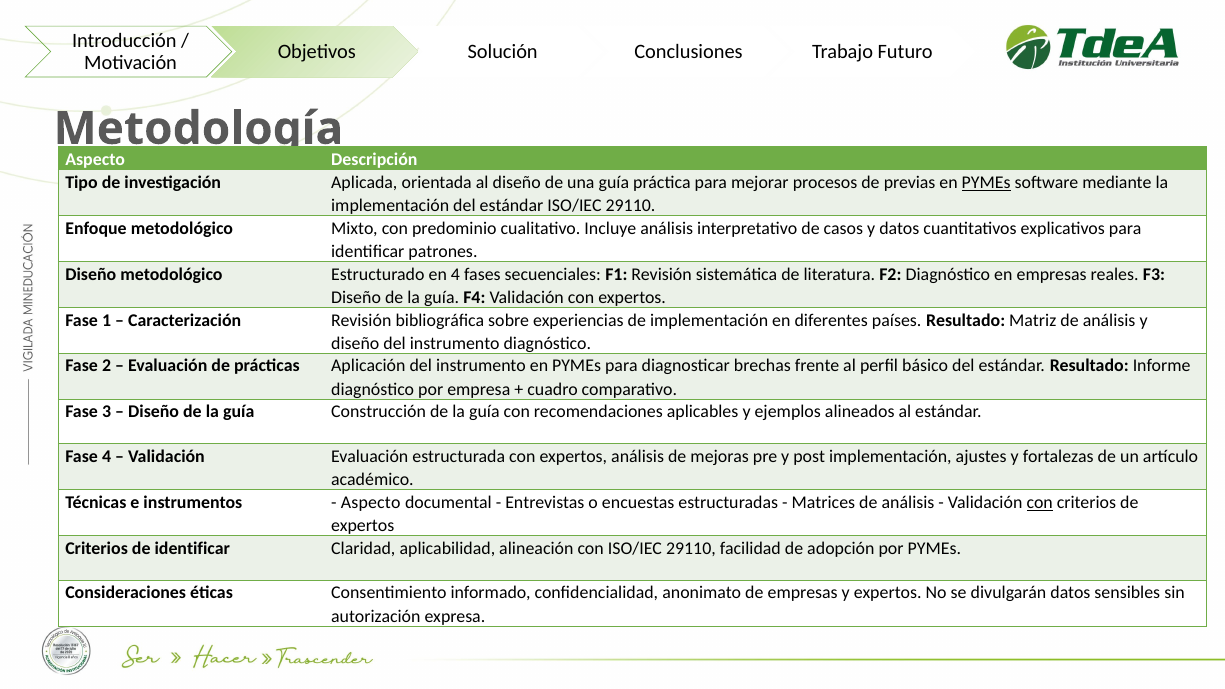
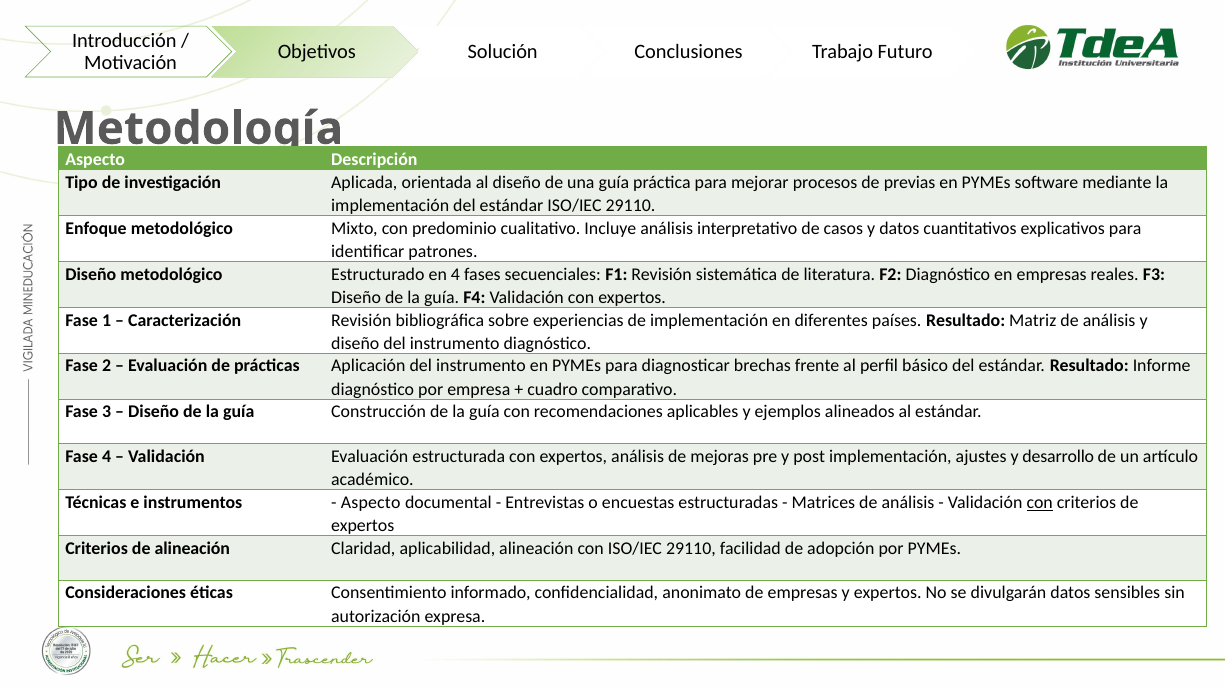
PYMEs underline: present -> none (986, 182)
fortalezas: fortalezas -> desarrollo (1058, 457)
de identificar: identificar -> alineación (192, 548)
